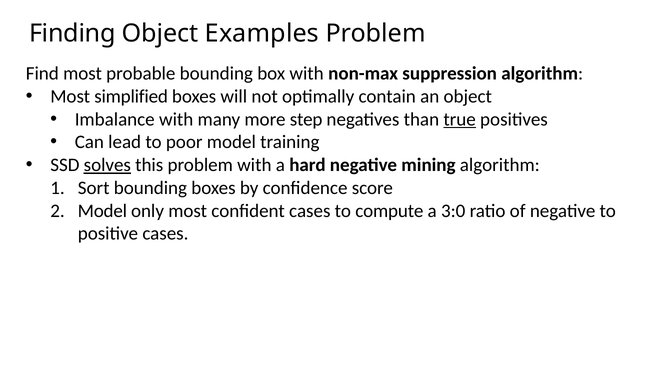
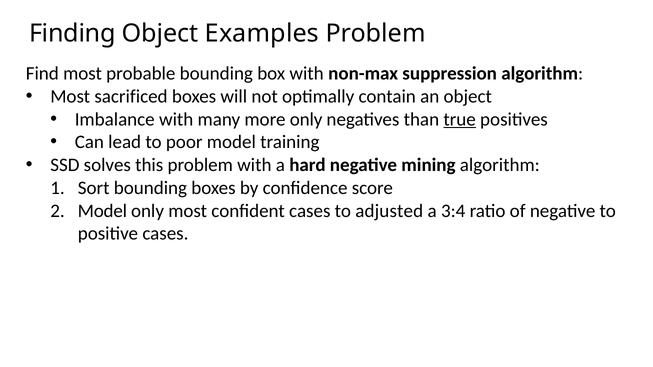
simplified: simplified -> sacrificed (131, 97)
more step: step -> only (306, 119)
solves underline: present -> none (107, 165)
compute: compute -> adjusted (389, 211)
3:0: 3:0 -> 3:4 (453, 211)
